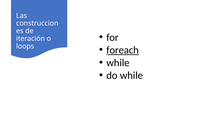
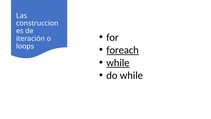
while underline: none -> present (118, 63)
